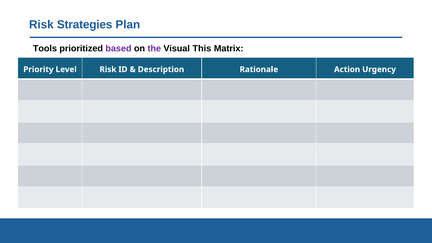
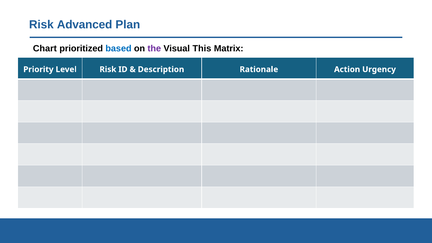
Strategies: Strategies -> Advanced (85, 25)
Tools: Tools -> Chart (45, 49)
based colour: purple -> blue (119, 49)
